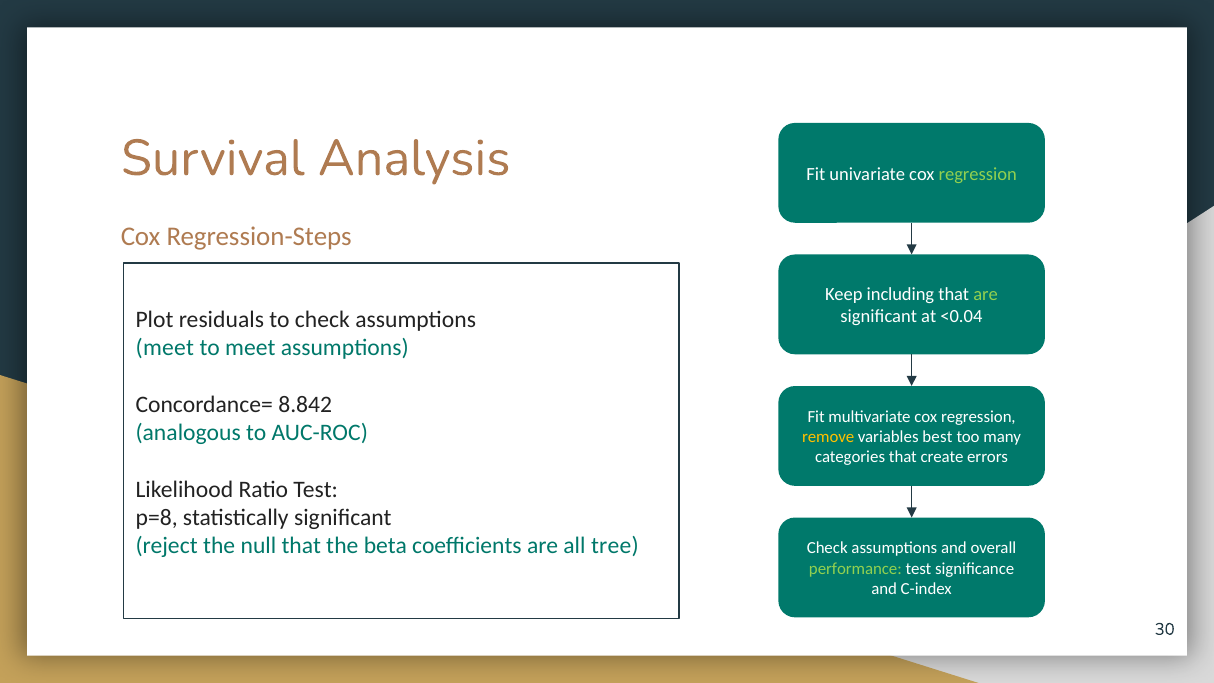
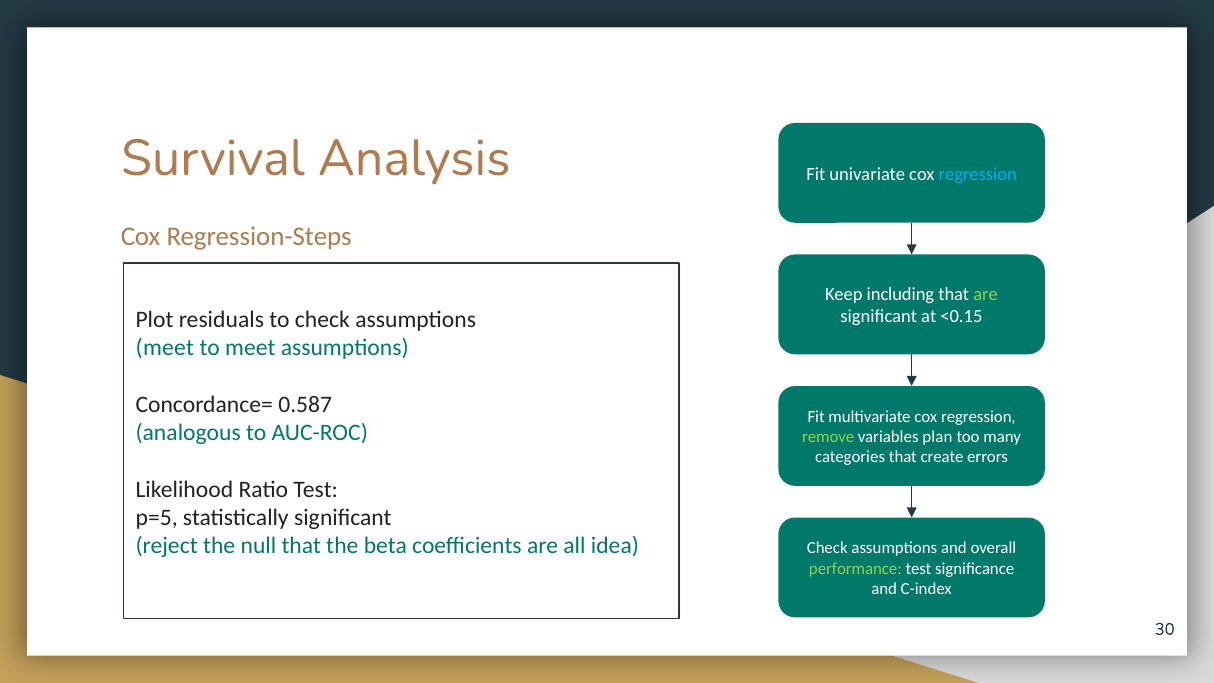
regression colour: light green -> light blue (978, 174)
<0.04: <0.04 -> <0.15 (961, 317)
8.842: 8.842 -> 0.587 (305, 404)
remove colour: yellow -> light green (828, 437)
best: best -> plan (937, 437)
p=8: p=8 -> p=5 (157, 518)
tree: tree -> idea (615, 546)
